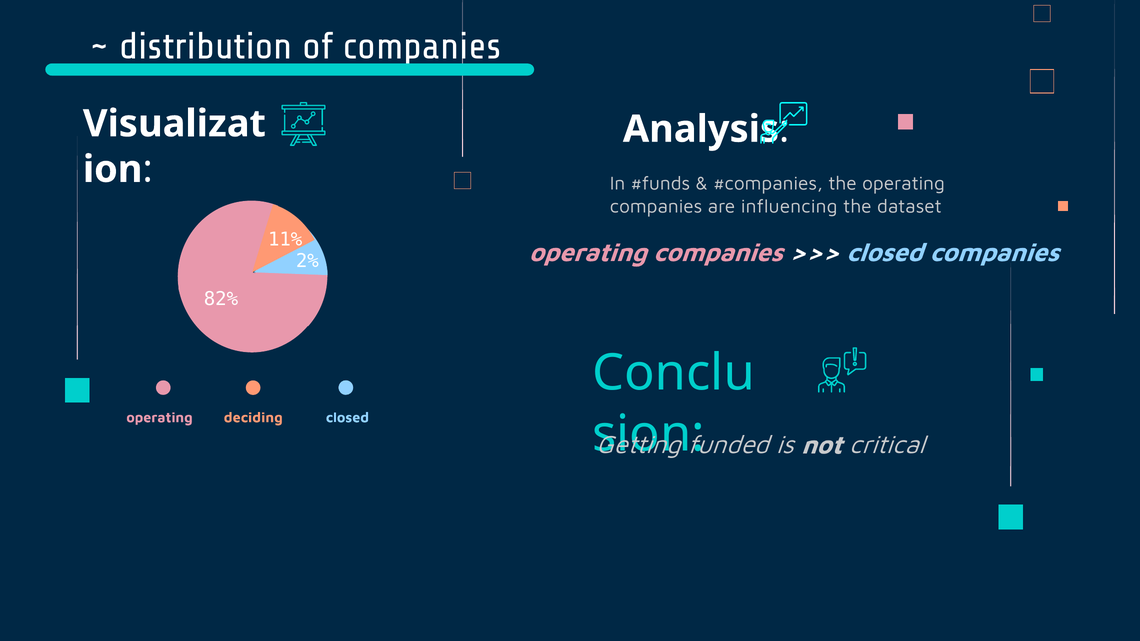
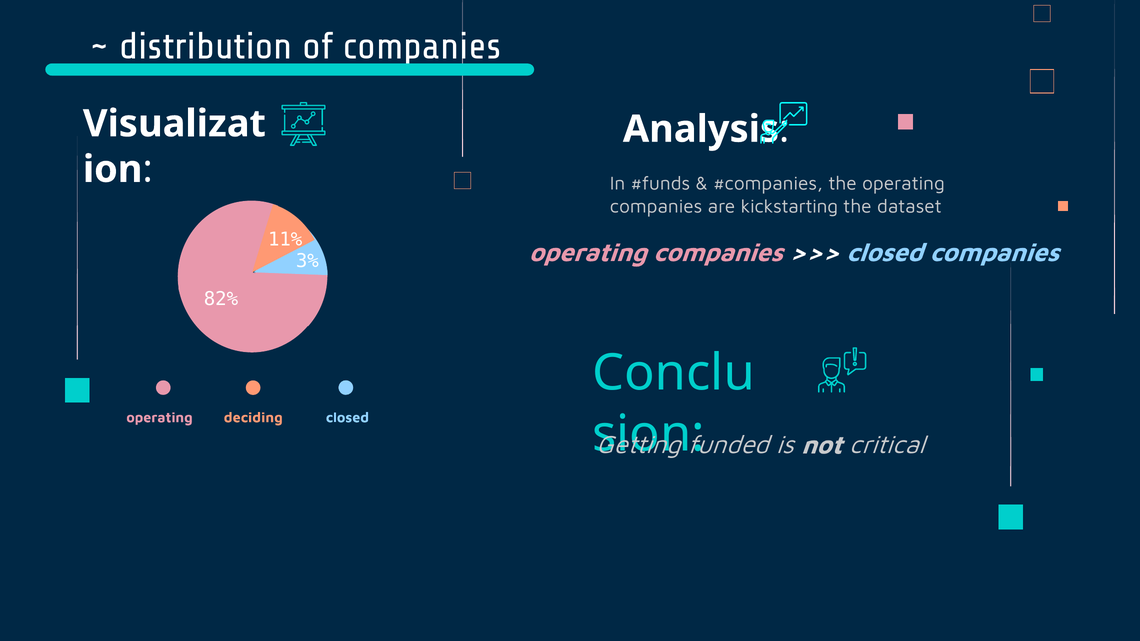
influencing: influencing -> kickstarting (789, 207)
2%: 2% -> 3% (307, 261)
